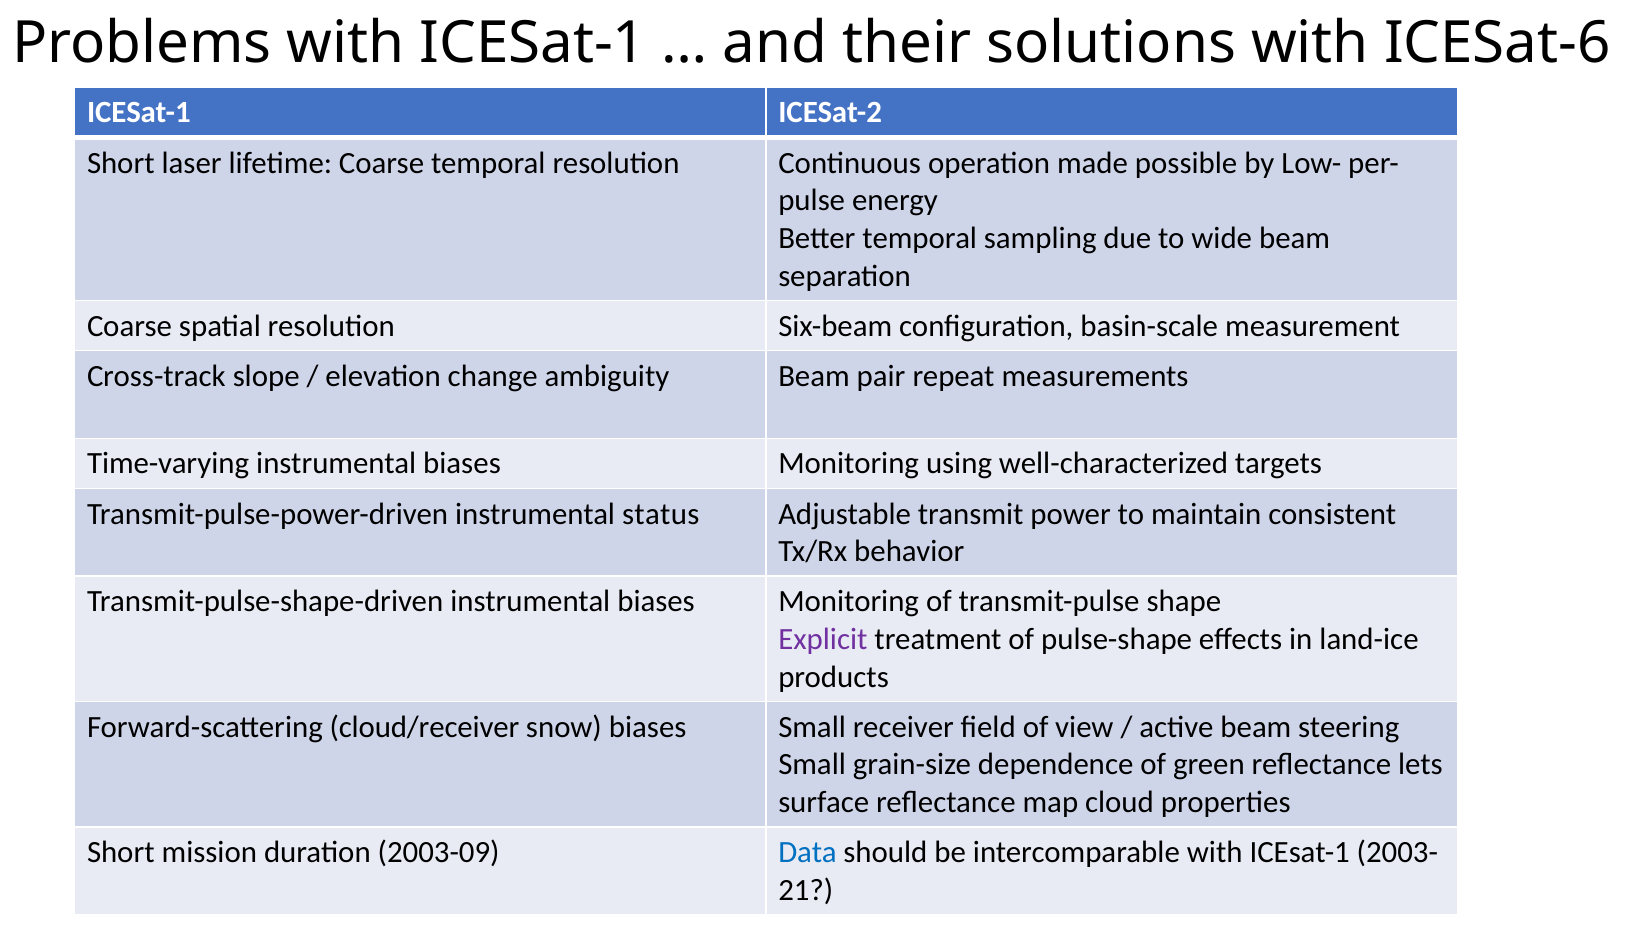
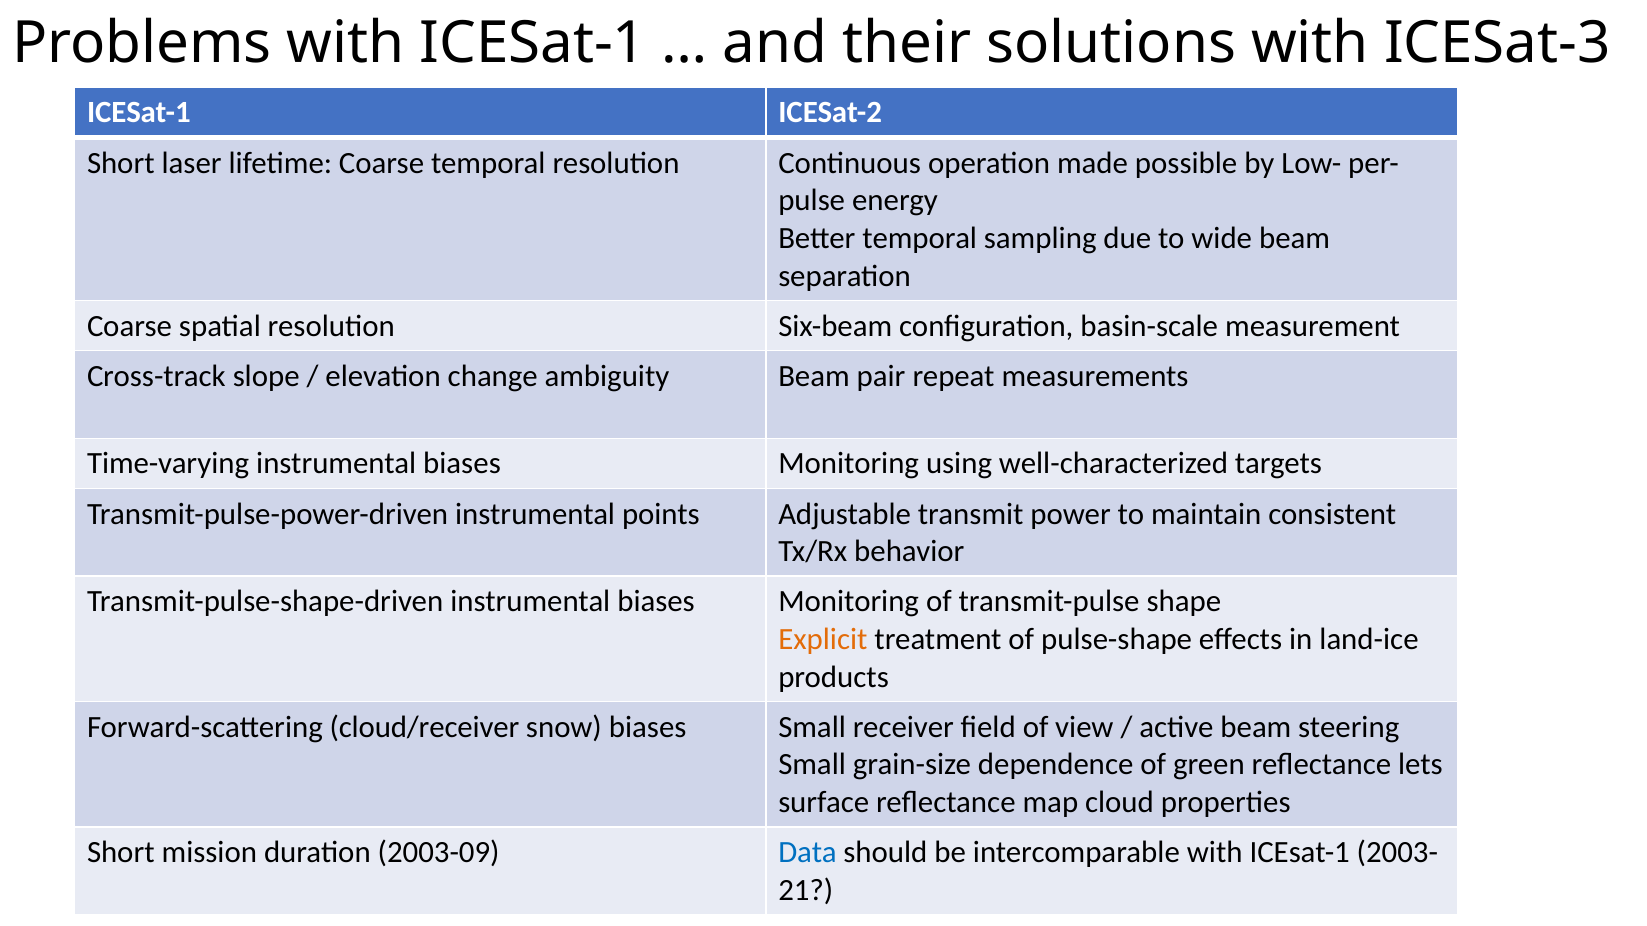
ICESat-6: ICESat-6 -> ICESat-3 (1497, 43)
status: status -> points (661, 514)
Explicit colour: purple -> orange (823, 640)
